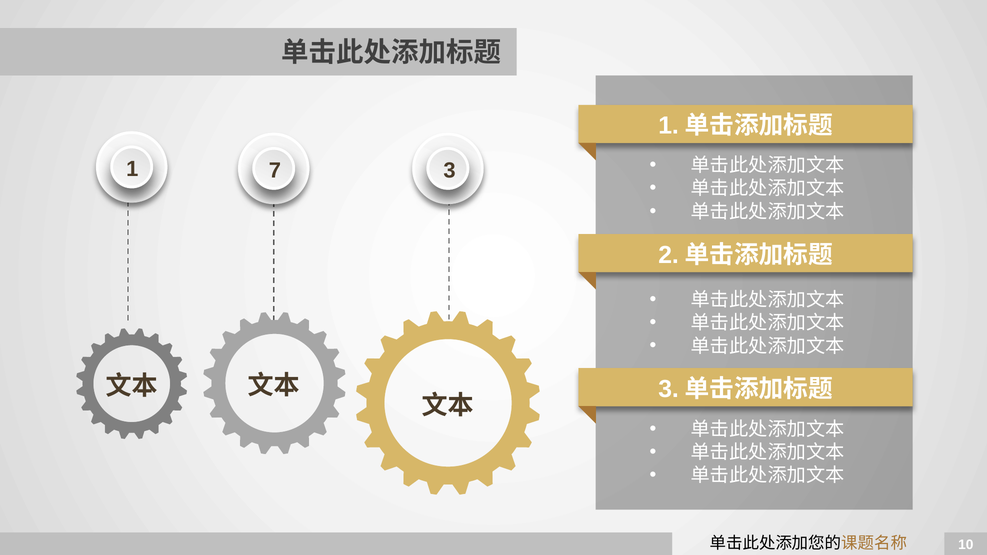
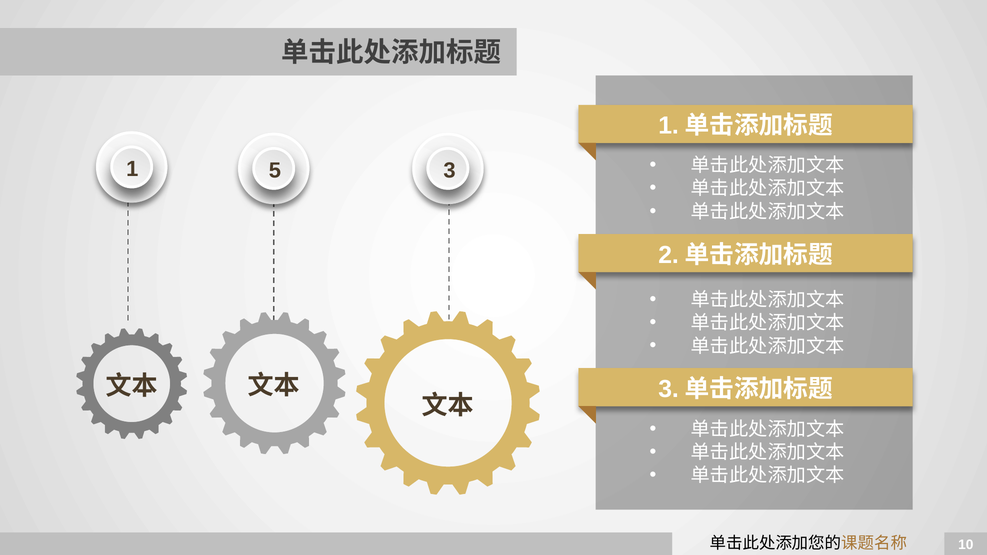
7: 7 -> 5 (275, 170)
